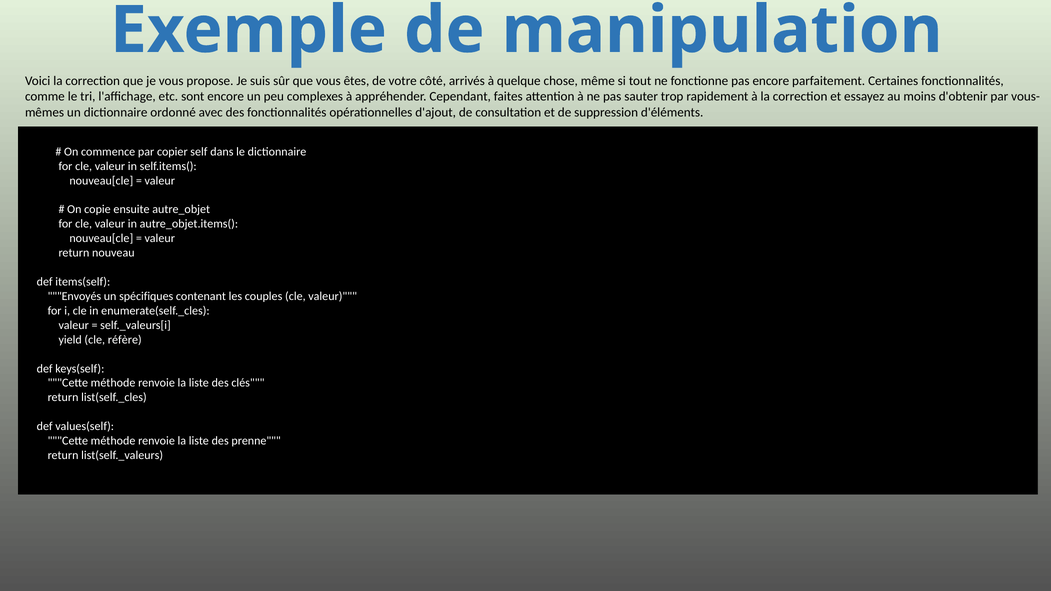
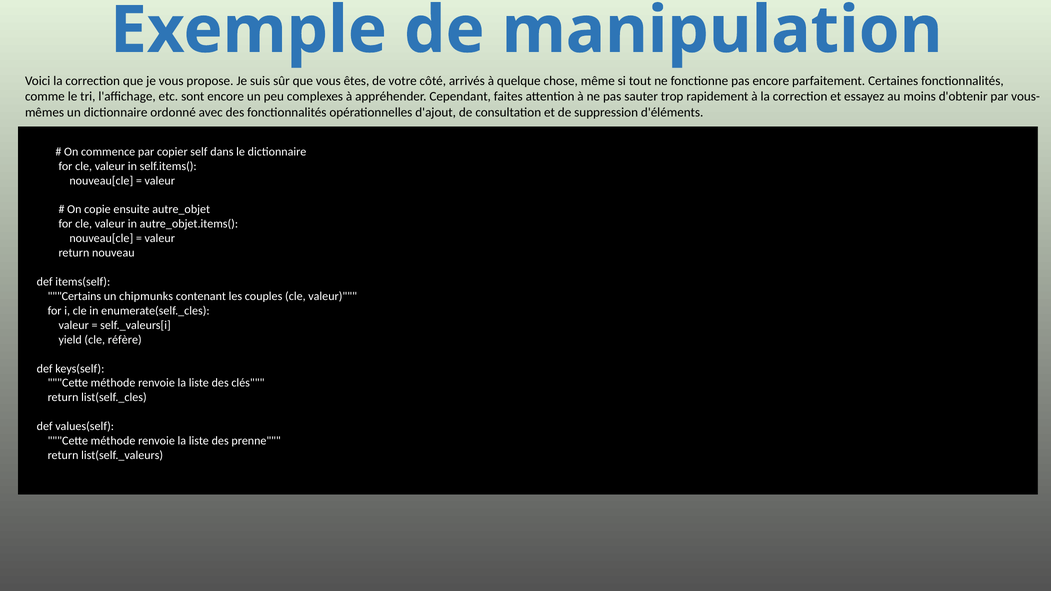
Envoyés: Envoyés -> Certains (74, 296)
spécifiques: spécifiques -> chipmunks (146, 296)
